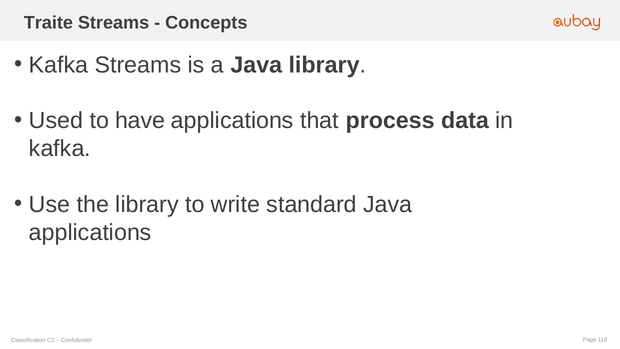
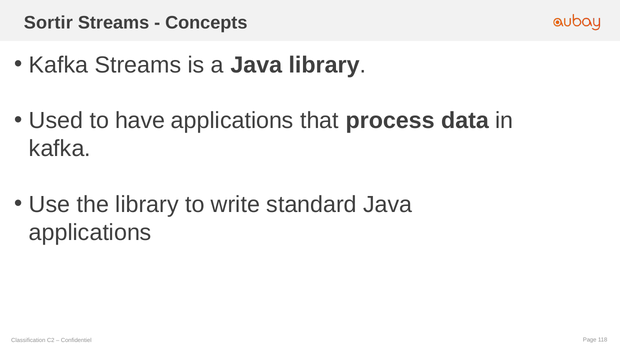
Traite: Traite -> Sortir (48, 23)
